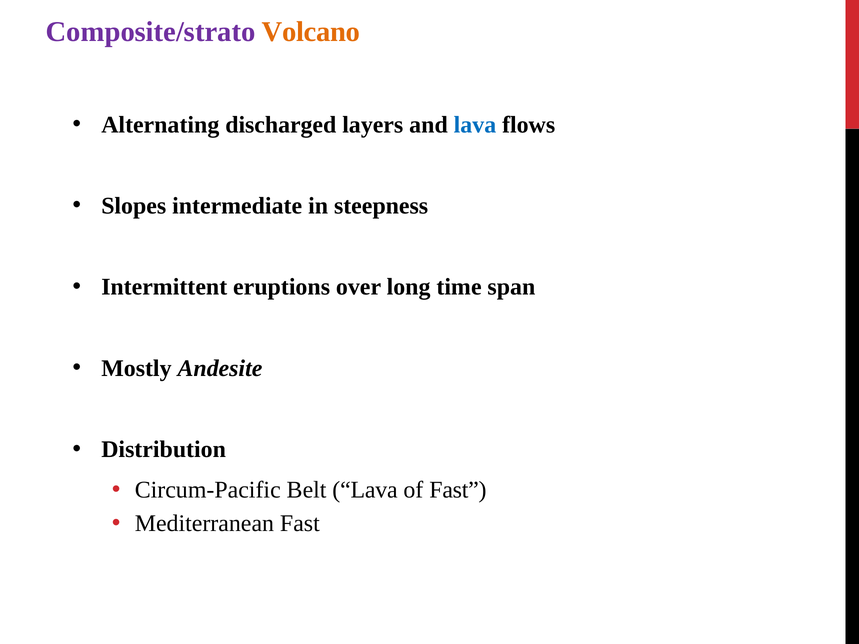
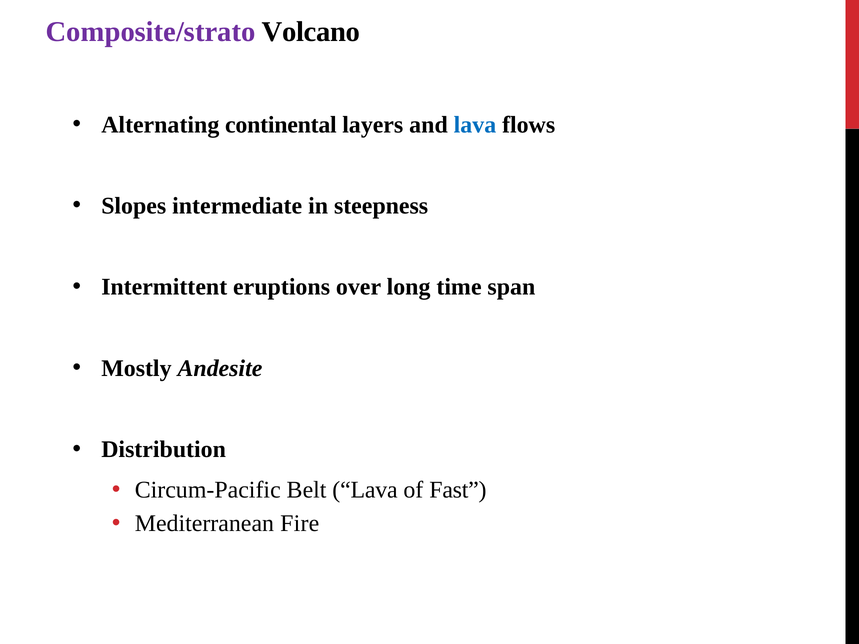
Volcano colour: orange -> black (311, 32)
discharged: discharged -> continental (281, 125)
Mediterranean Fast: Fast -> Fire (300, 524)
